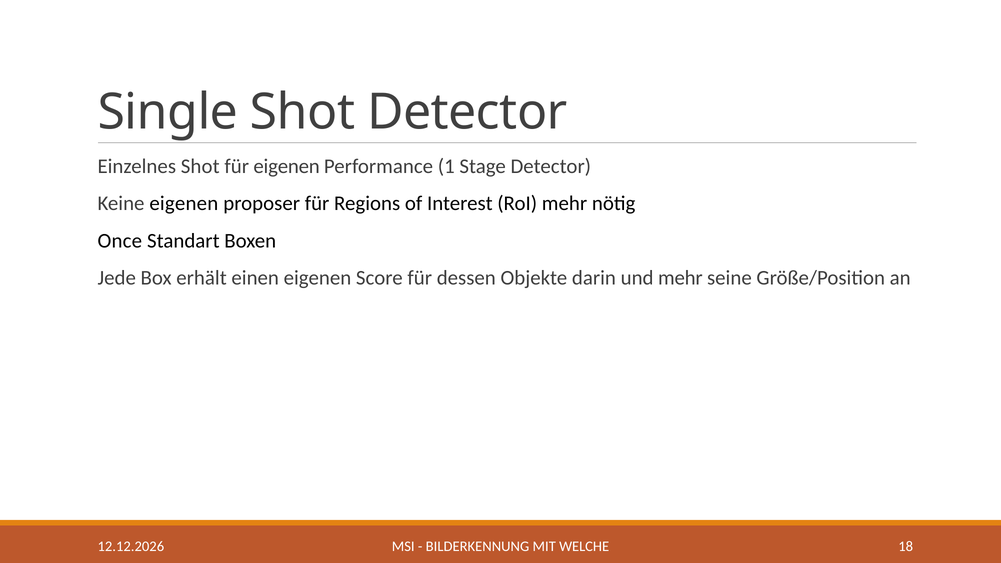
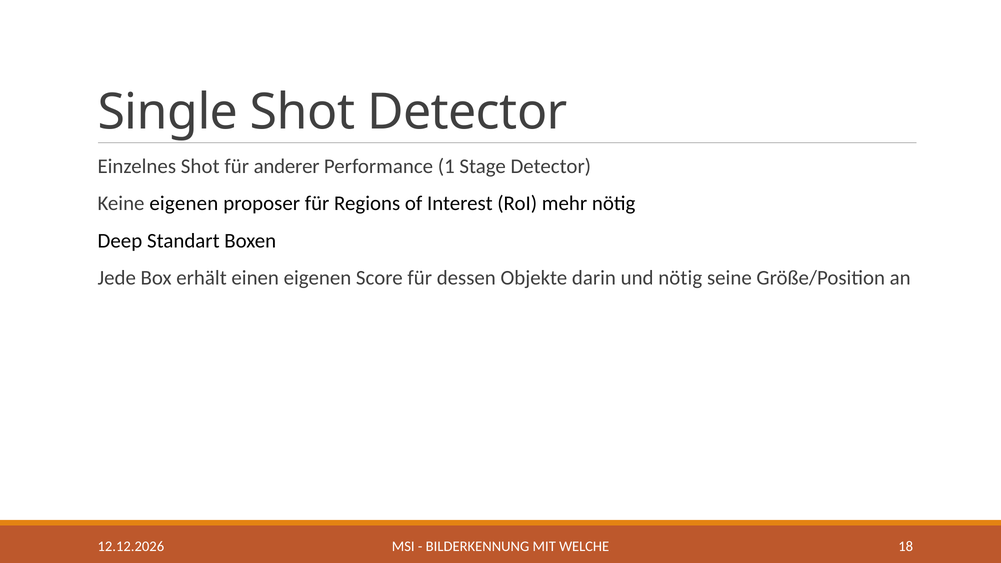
für eigenen: eigenen -> anderer (287, 166)
Once: Once -> Deep (120, 241)
und mehr: mehr -> nötig (680, 278)
